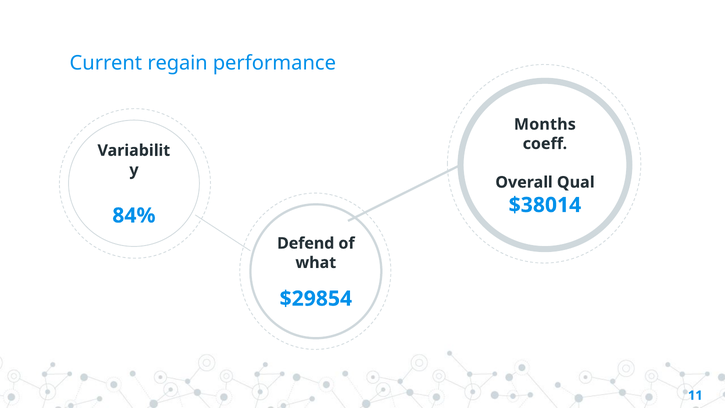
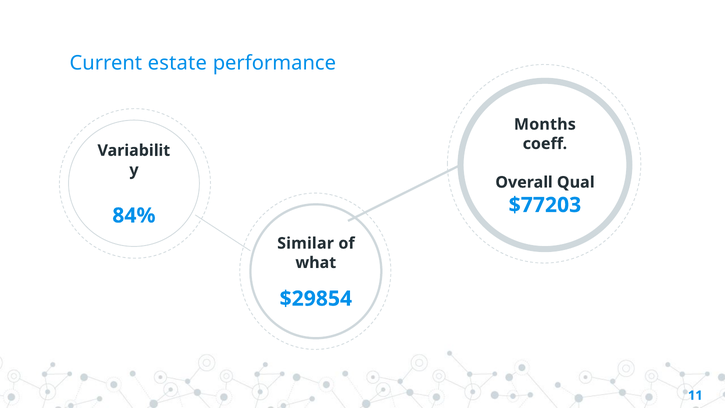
regain: regain -> estate (177, 63)
$38014: $38014 -> $77203 (545, 205)
Defend: Defend -> Similar (306, 243)
